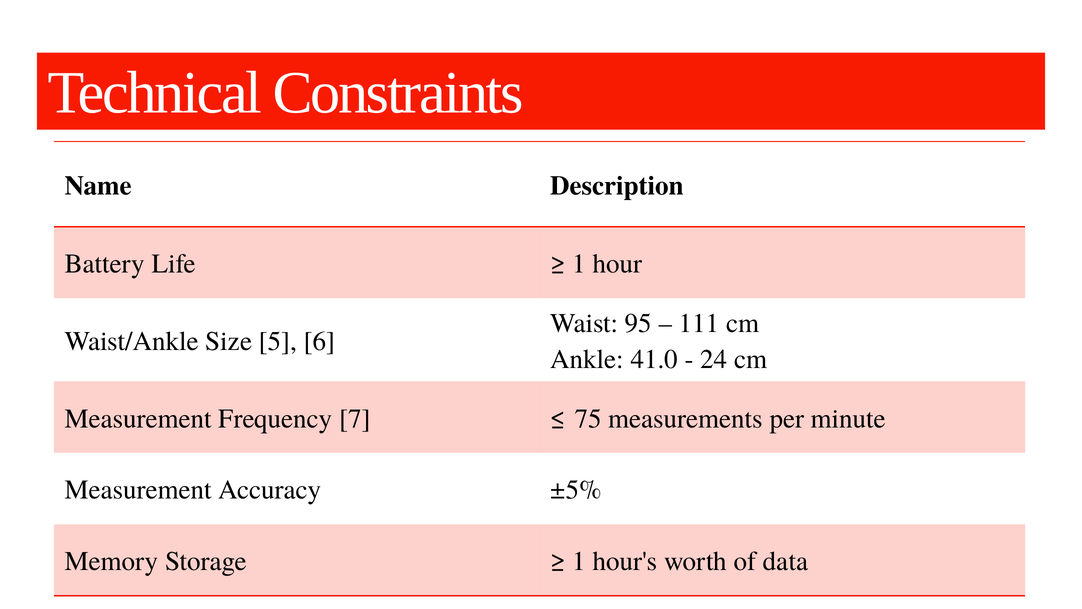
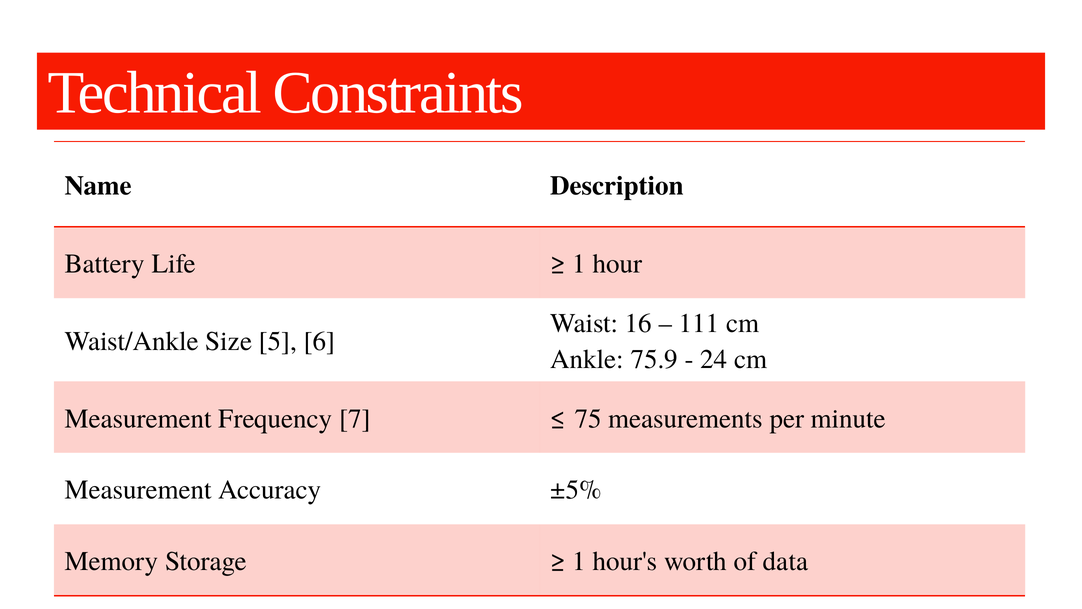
95: 95 -> 16 (638, 323)
41.0: 41.0 -> 75.9 (654, 359)
